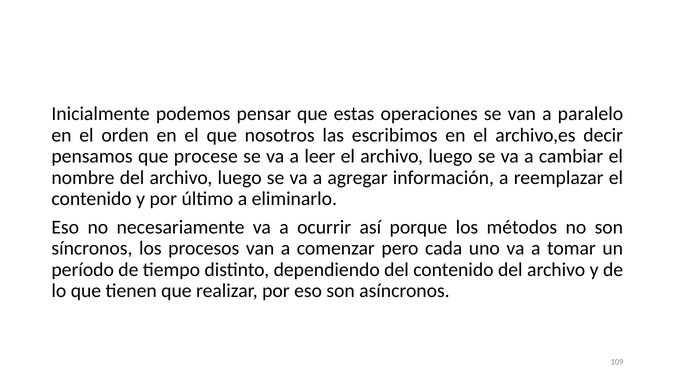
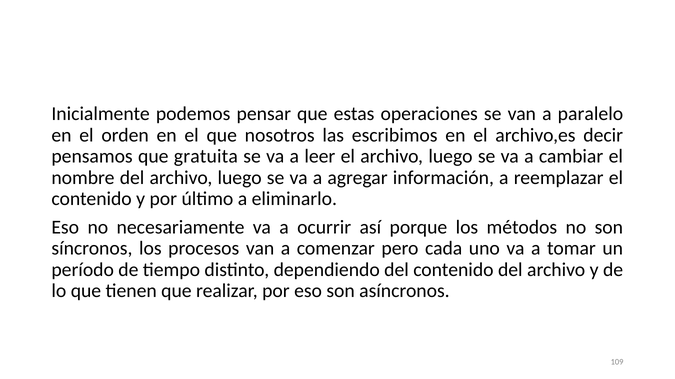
procese: procese -> gratuita (206, 157)
